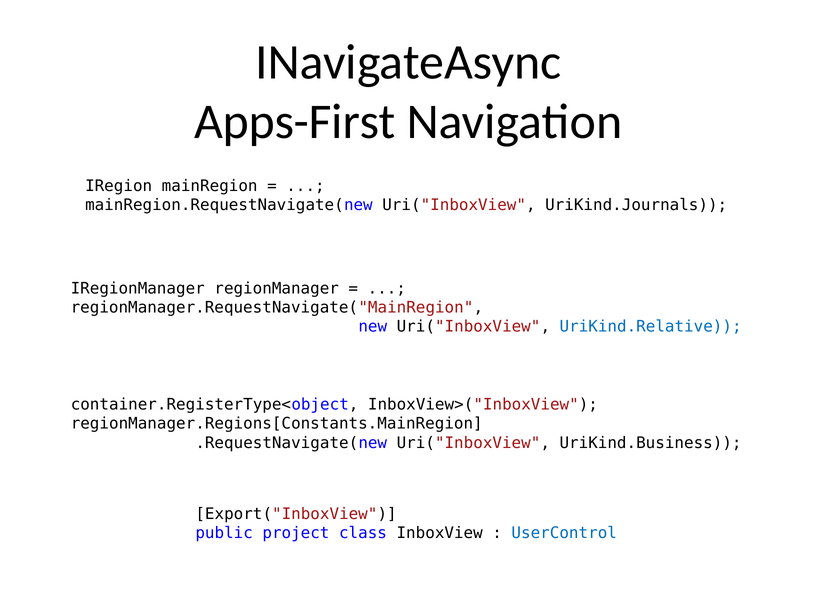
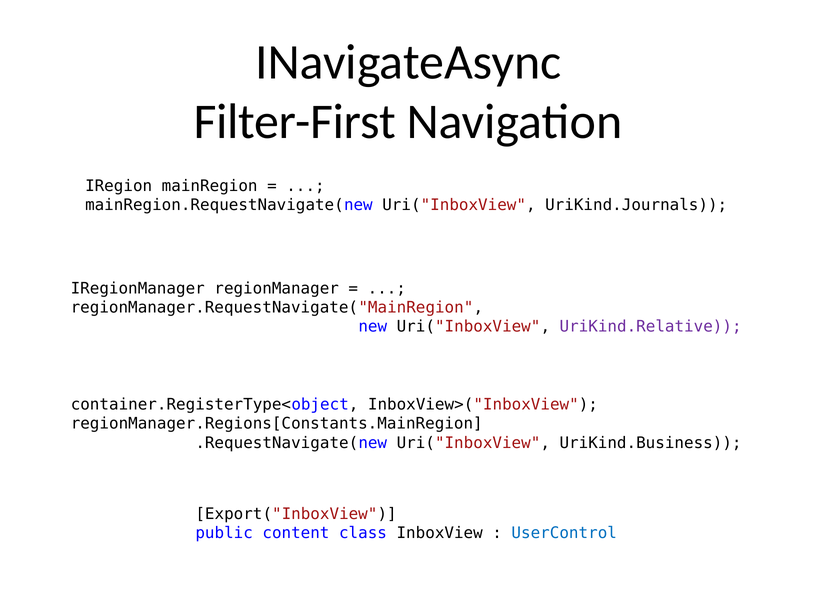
Apps-First: Apps-First -> Filter-First (295, 122)
UriKind.Relative colour: blue -> purple (651, 326)
project: project -> content (296, 533)
